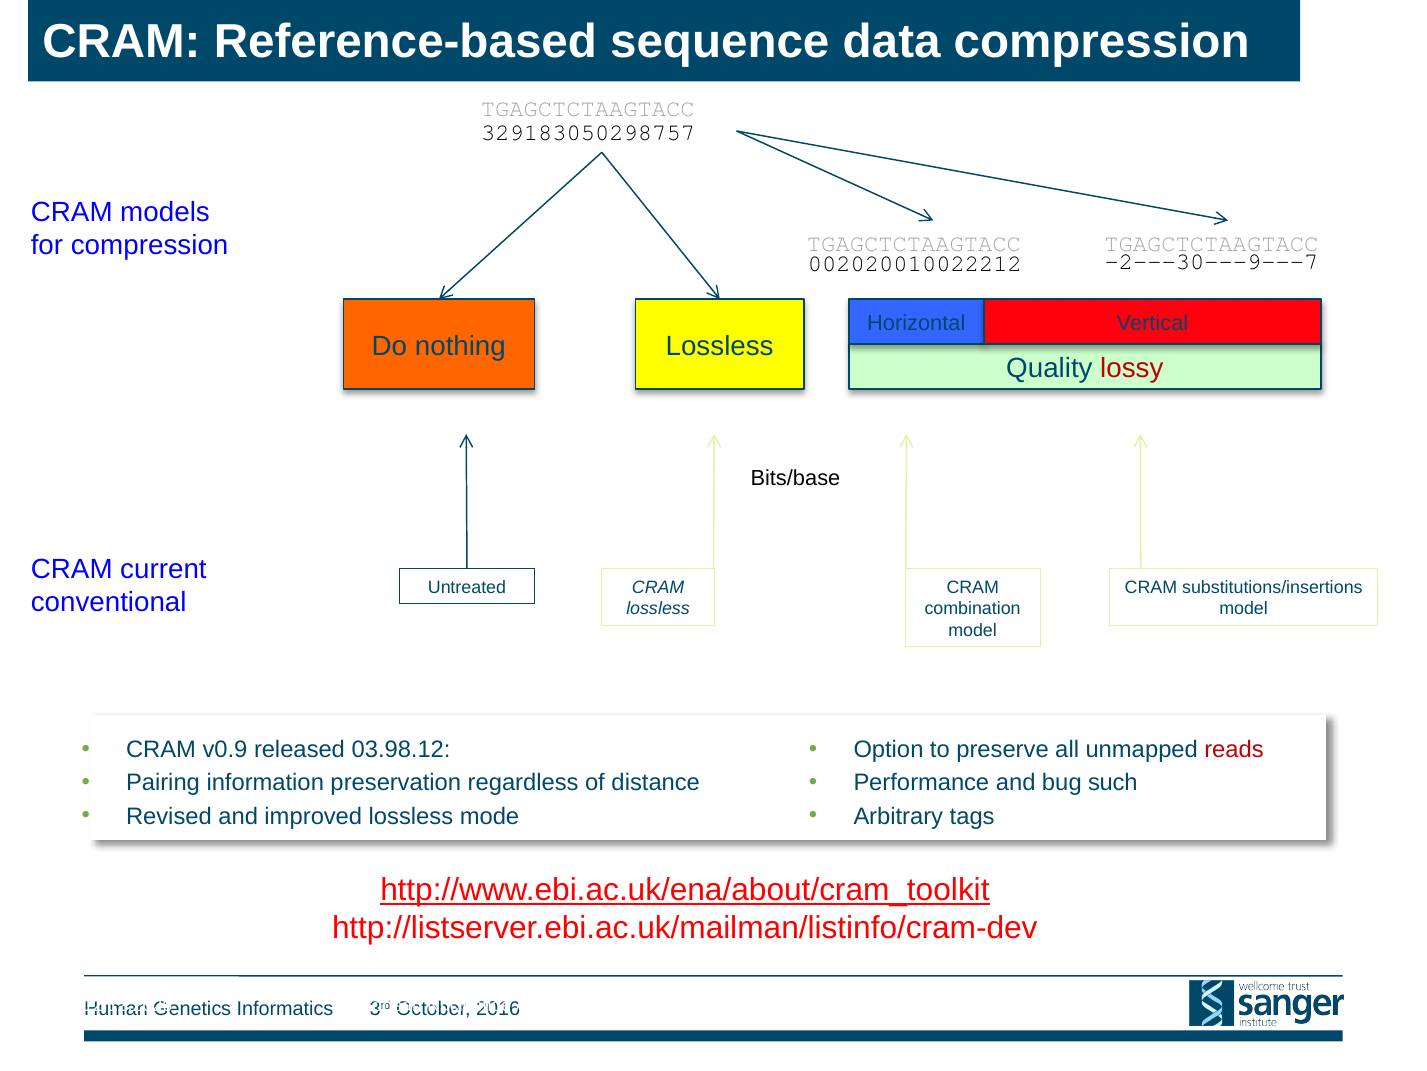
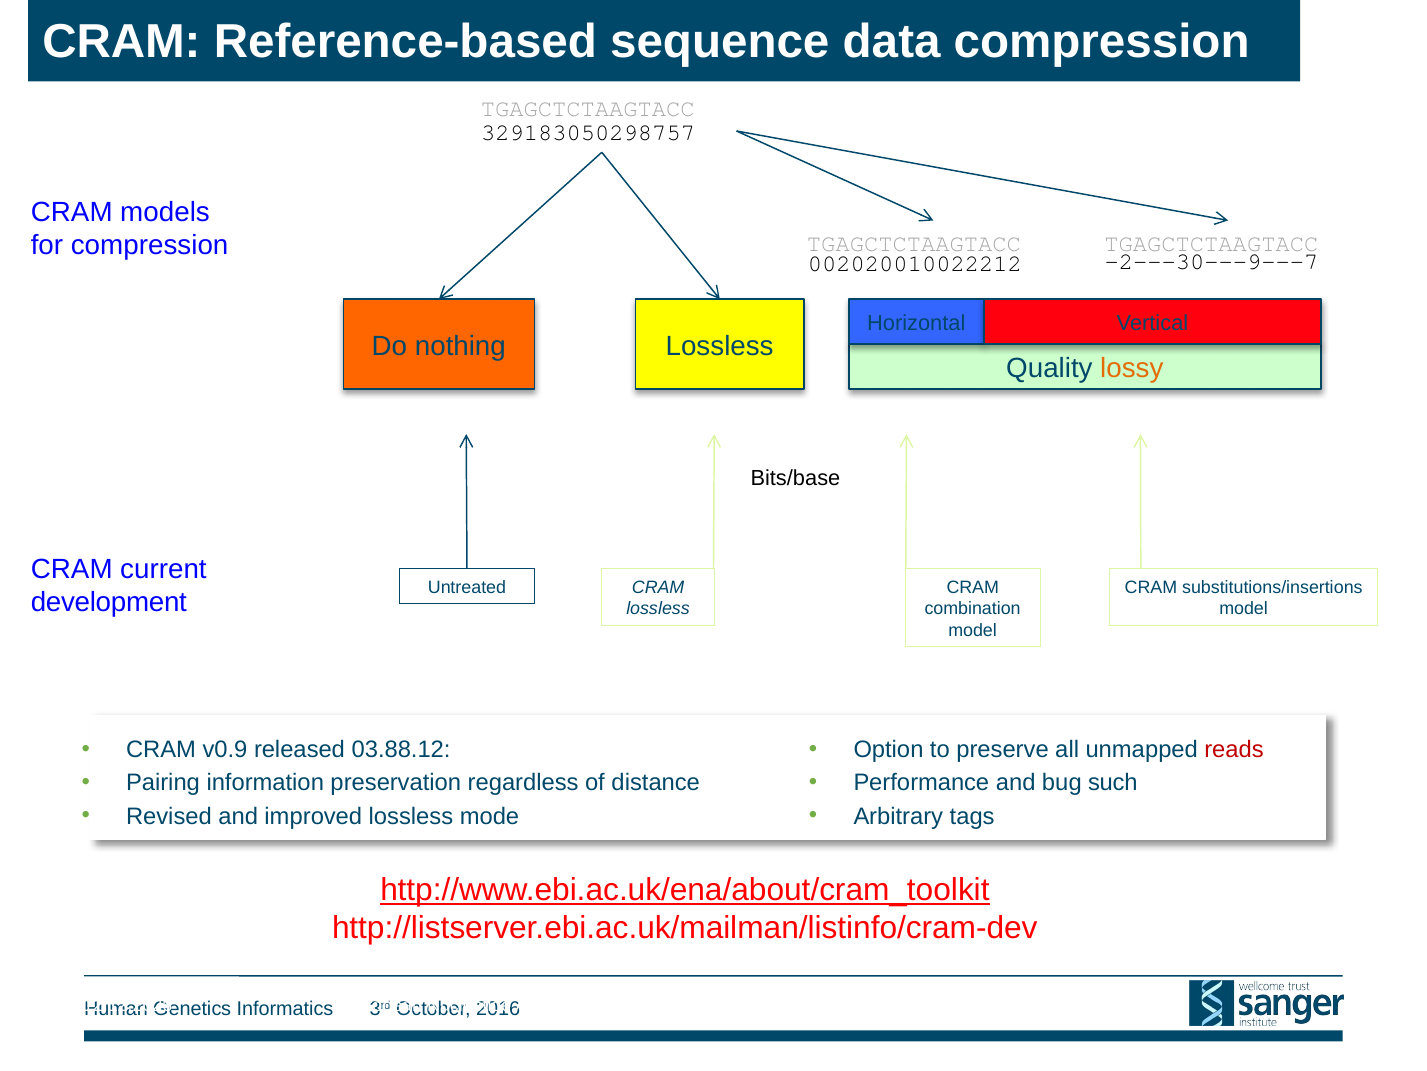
lossy colour: red -> orange (1132, 368)
conventional: conventional -> development (109, 602)
03.98.12: 03.98.12 -> 03.88.12 (401, 749)
